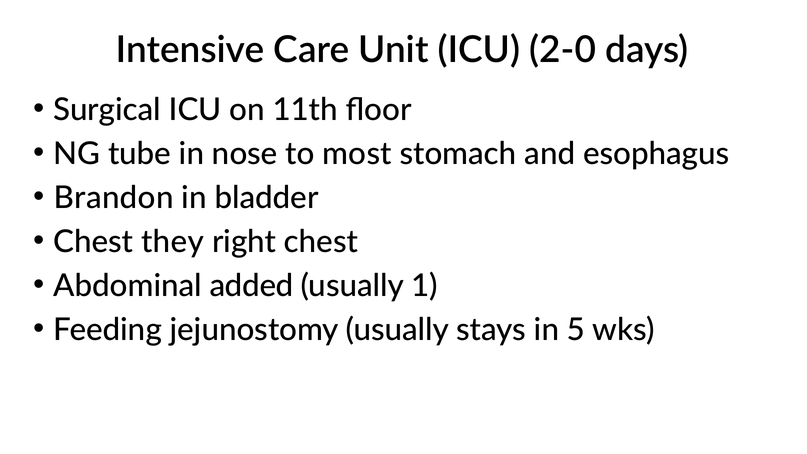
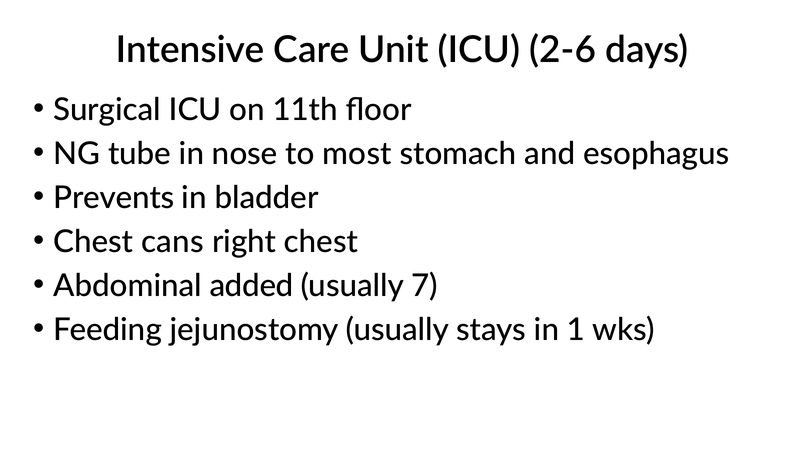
2-0: 2-0 -> 2-6 (563, 50)
Brandon: Brandon -> Prevents (114, 198)
they: they -> cans (172, 242)
1: 1 -> 7 (424, 286)
5: 5 -> 1 (576, 330)
